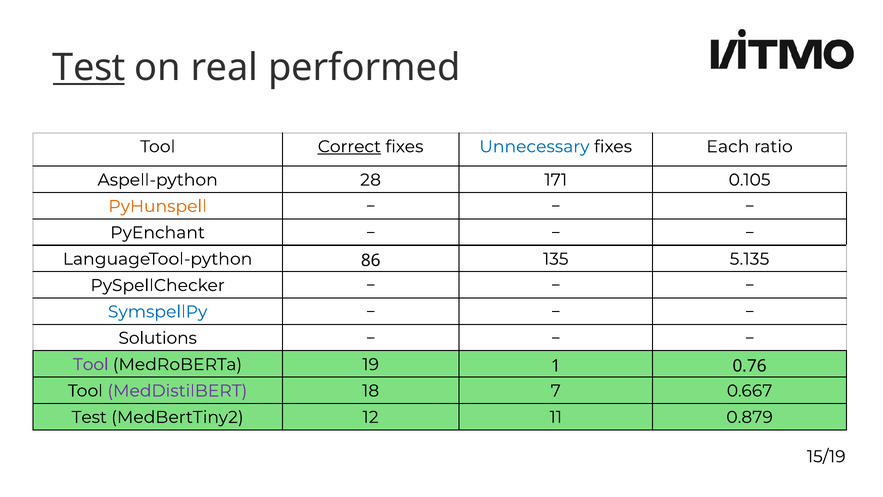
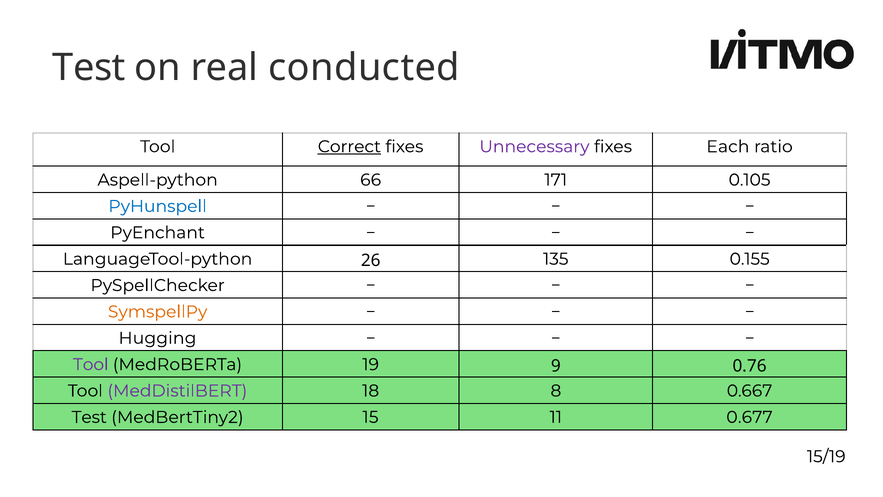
Test underline: present -> none (89, 68)
performed: performed -> conducted (364, 68)
Unnecessary colour: blue -> purple (534, 147)
28: 28 -> 66 (371, 180)
PyHunspell colour: orange -> blue (158, 206)
86: 86 -> 26 (371, 261)
5.135: 5.135 -> 0.155 (750, 259)
SymspellPy colour: blue -> orange (158, 312)
Solutions: Solutions -> Hugging (158, 338)
1: 1 -> 9 (556, 366)
7: 7 -> 8 (556, 391)
12: 12 -> 15 (371, 417)
0.879: 0.879 -> 0.677 (749, 417)
